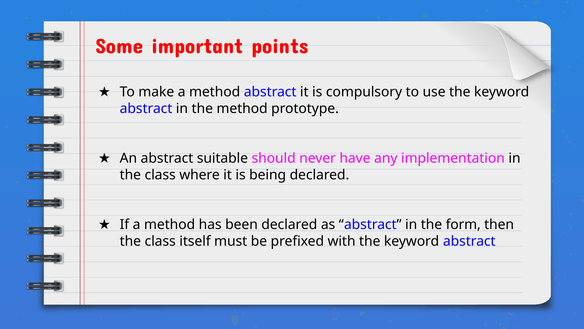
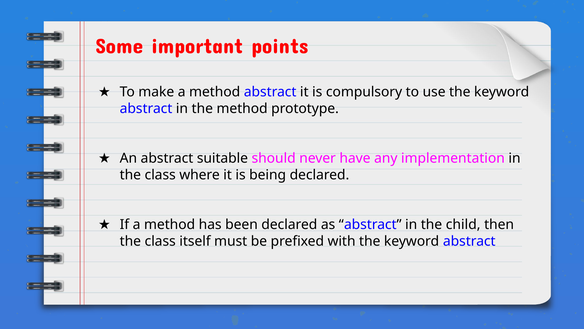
form: form -> child (463, 224)
